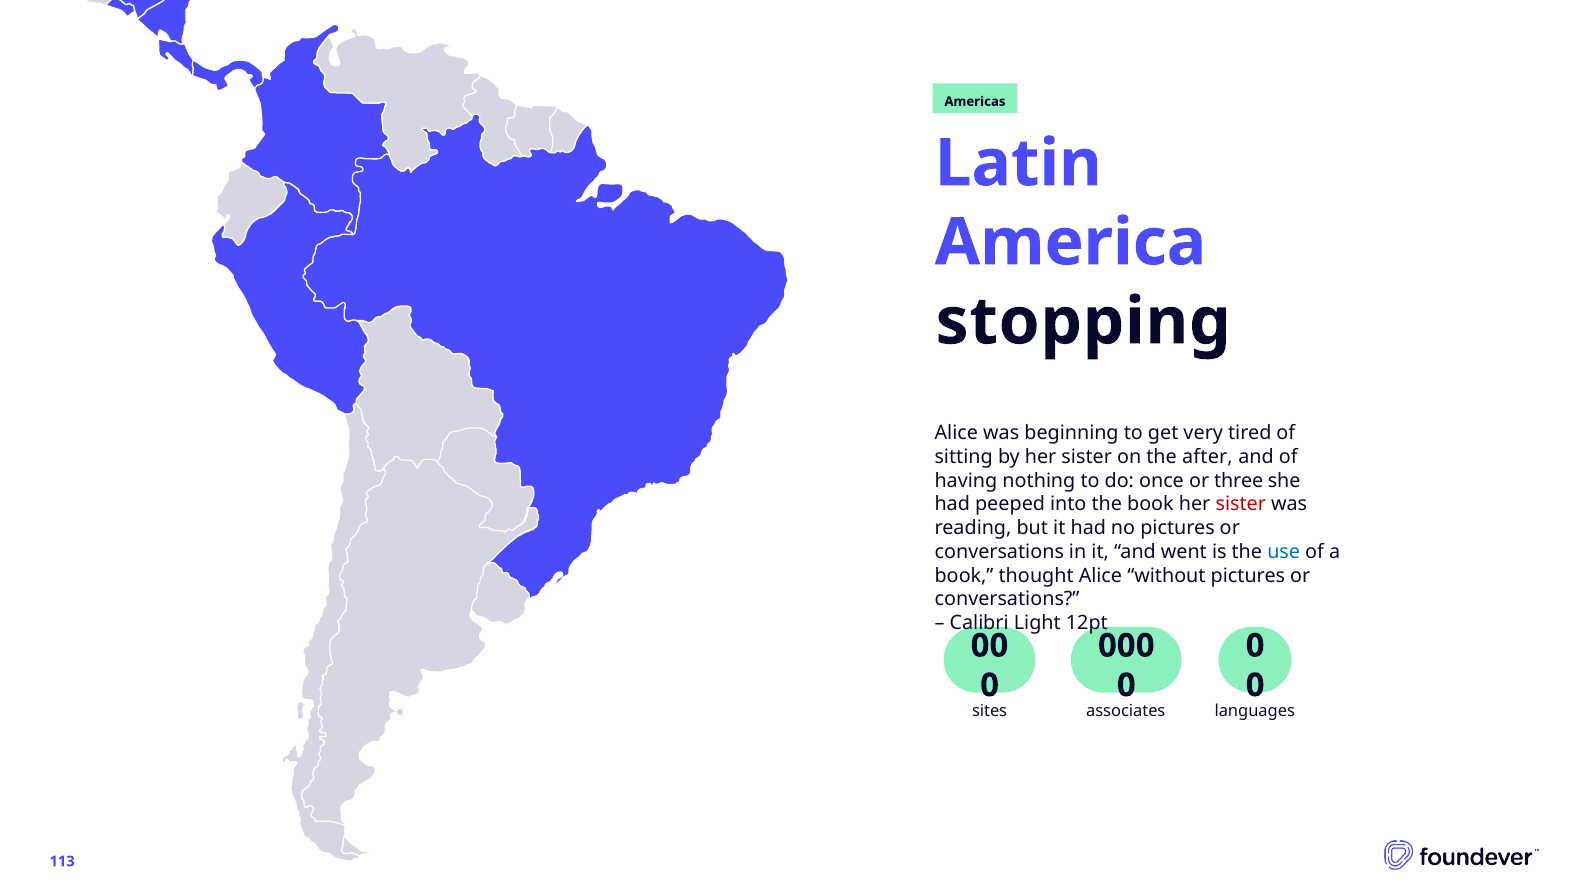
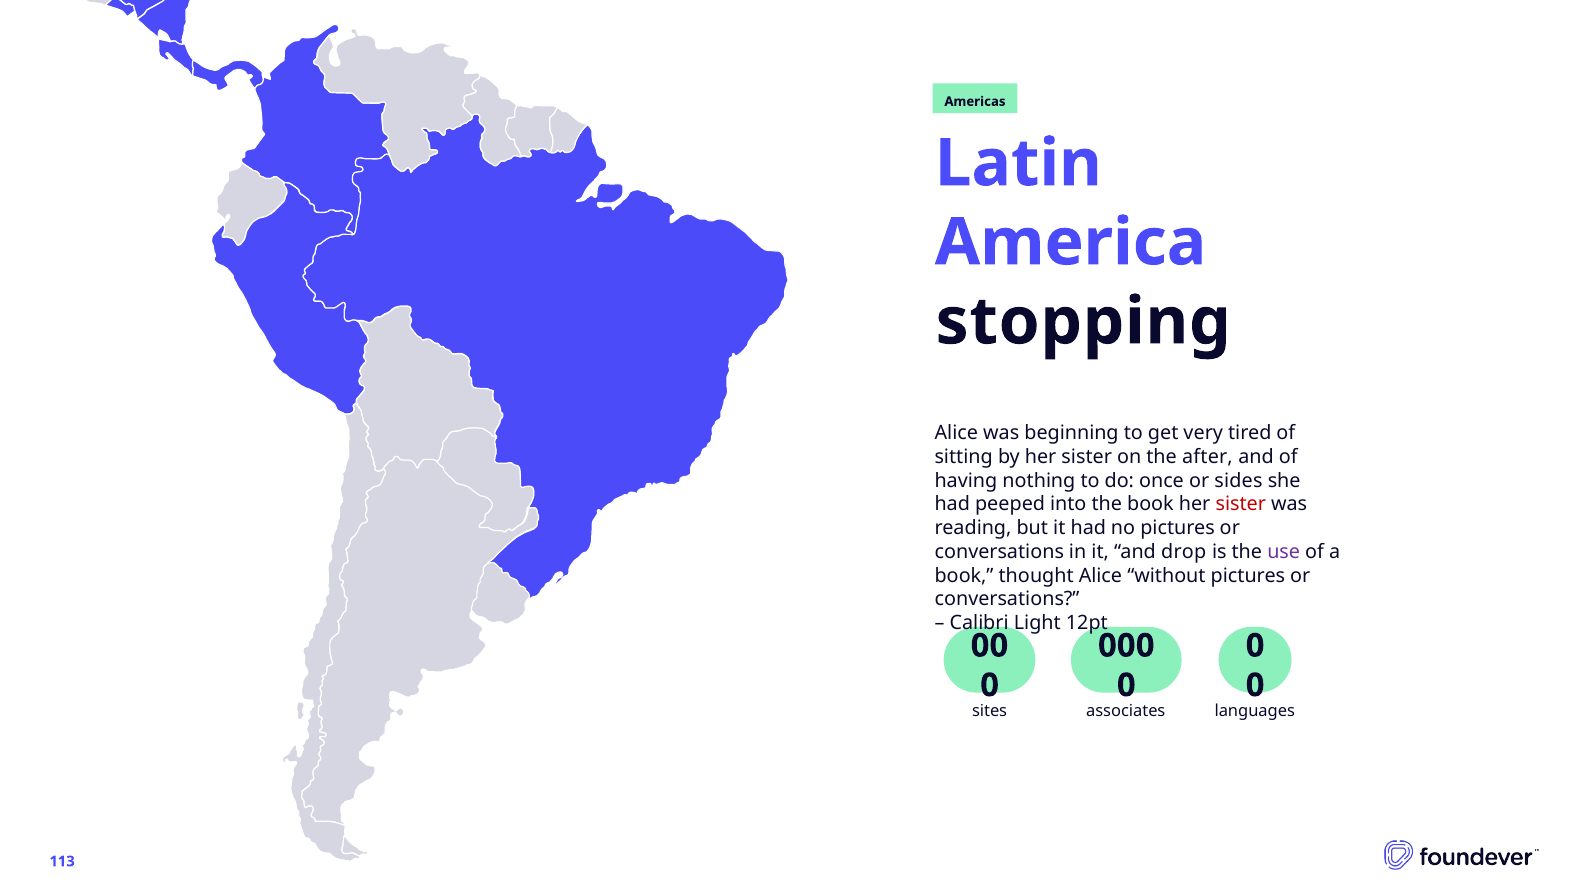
three: three -> sides (1238, 481)
went: went -> drop (1184, 552)
use colour: blue -> purple (1284, 552)
